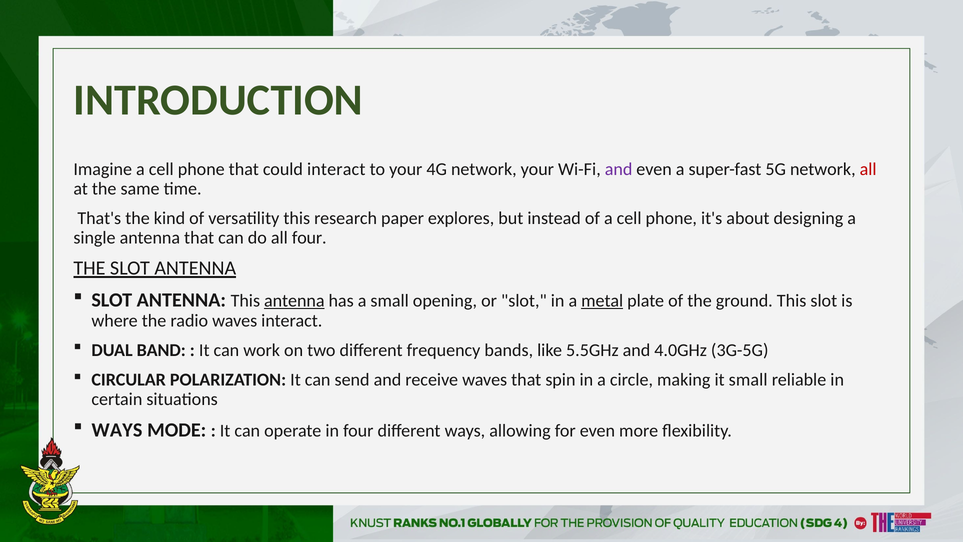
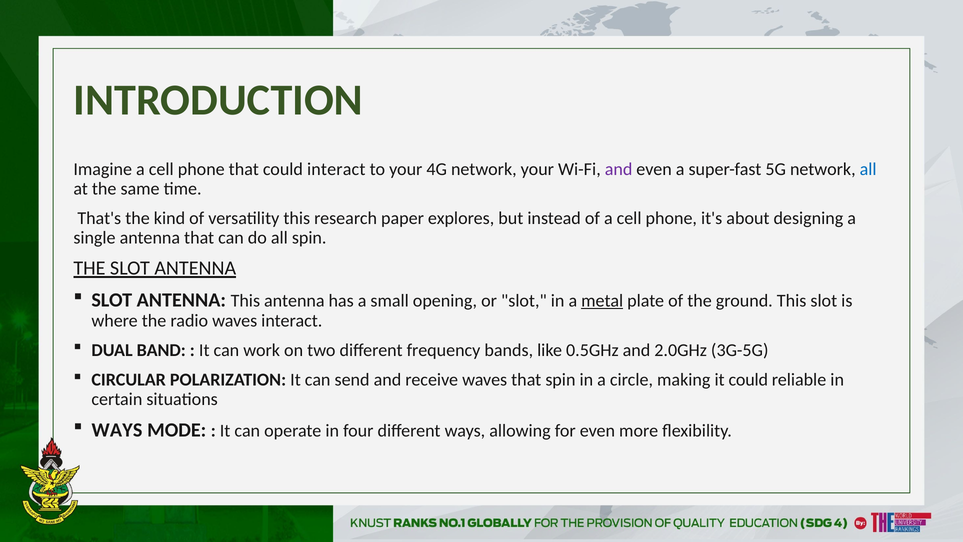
all colour: red -> blue (868, 169)
all four: four -> spin (309, 237)
antenna underline: present -> none (294, 300)
5.5GHz: 5.5GHz -> 0.5GHz (592, 350)
4.0GHz: 4.0GHz -> 2.0GHz (681, 350)
it small: small -> could (748, 380)
